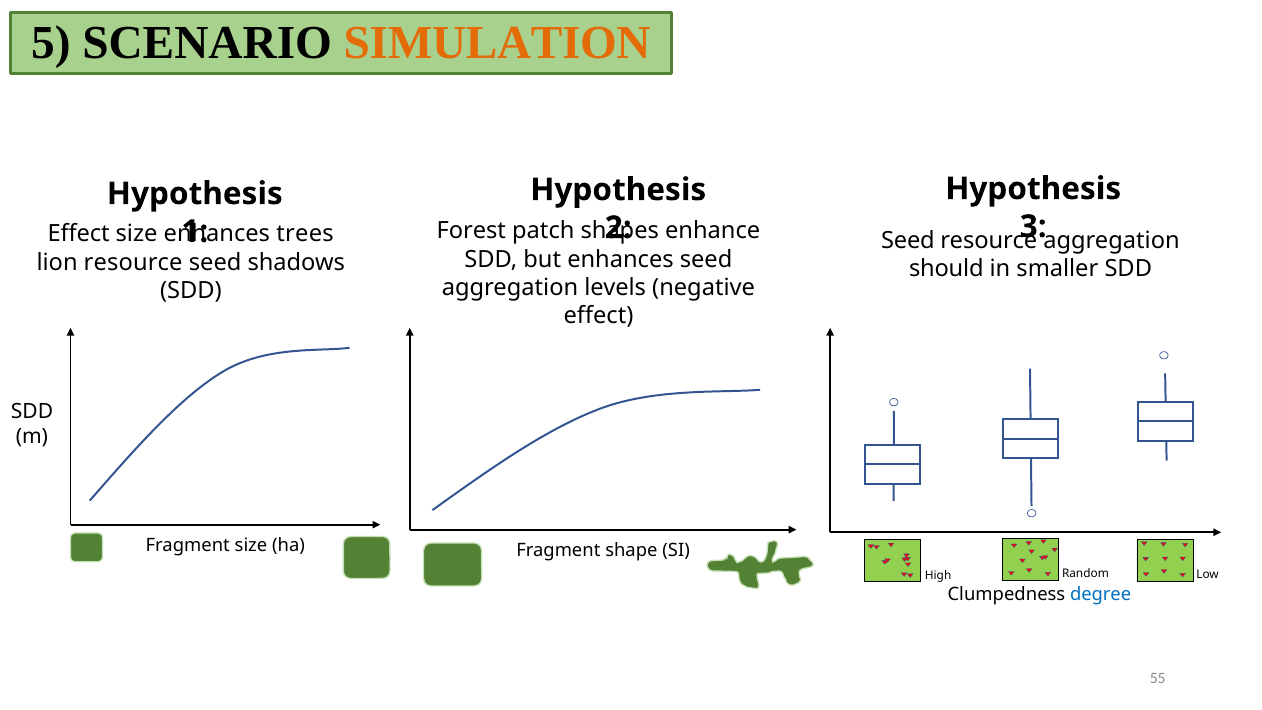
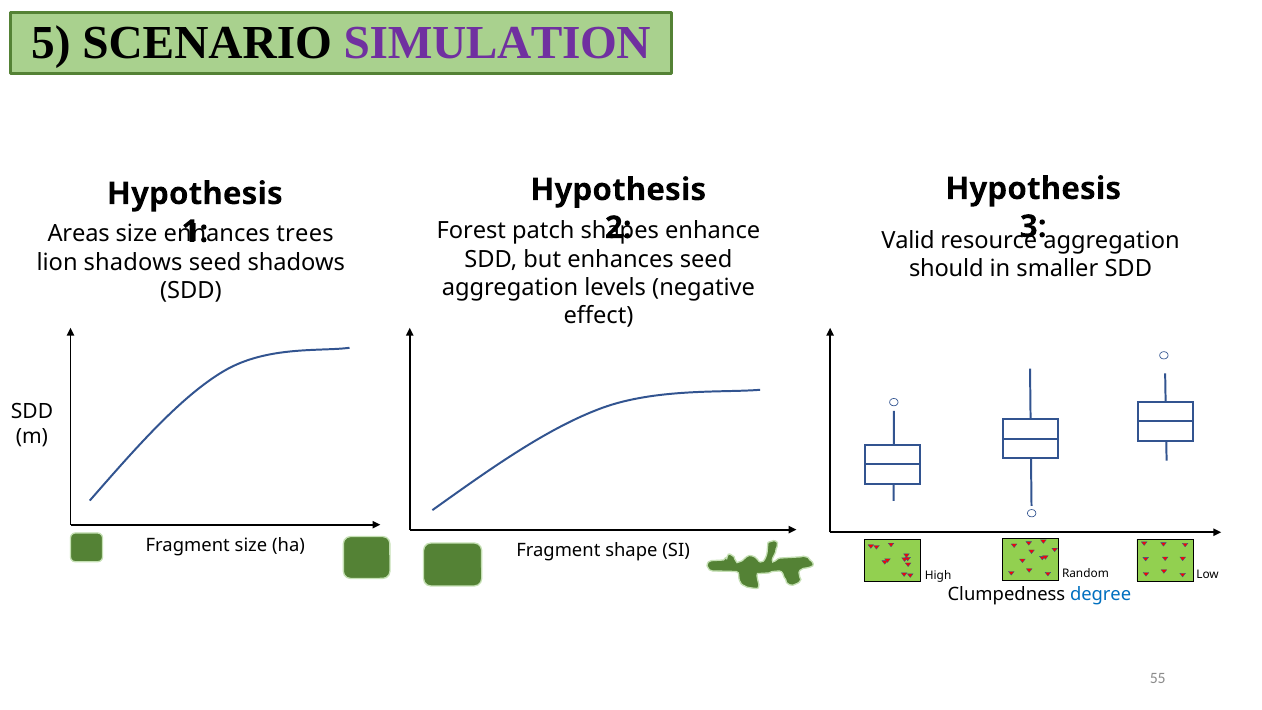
SIMULATION colour: orange -> purple (497, 43)
Effect: Effect -> Areas (79, 234)
Seed: Seed -> Valid (908, 240)
lion resource: resource -> shadows (133, 262)
